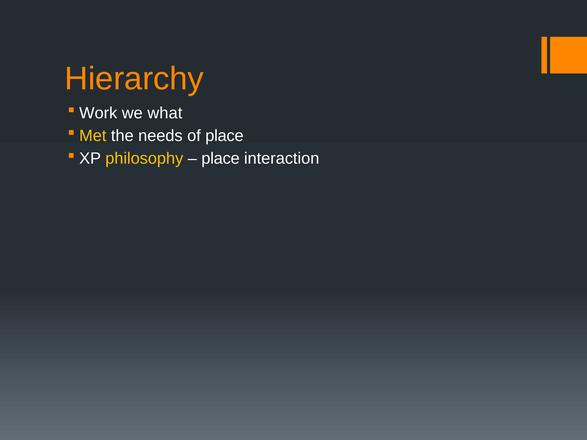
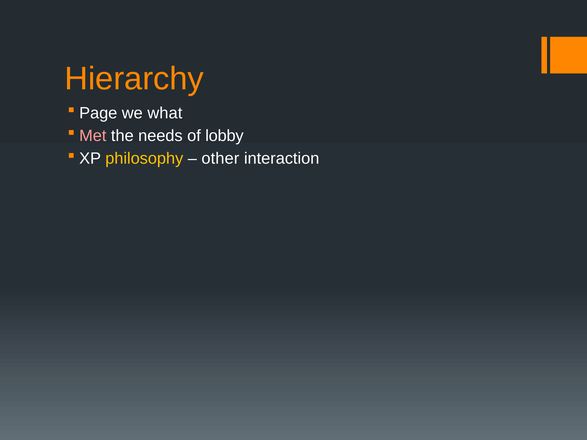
Work: Work -> Page (98, 113)
Met colour: yellow -> pink (93, 136)
of place: place -> lobby (224, 136)
place: place -> other (220, 159)
